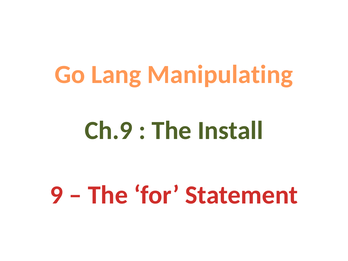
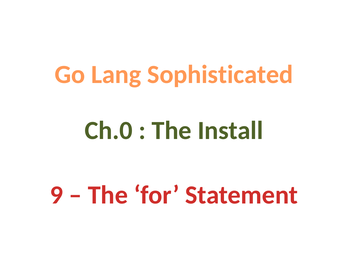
Manipulating: Manipulating -> Sophisticated (220, 74)
Ch.9: Ch.9 -> Ch.0 (109, 130)
